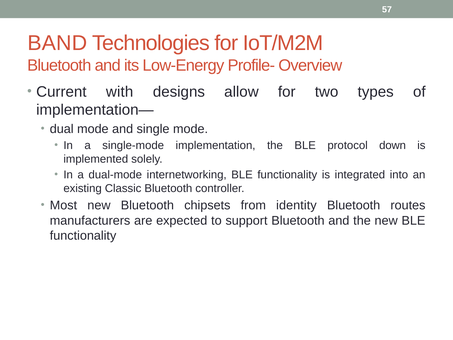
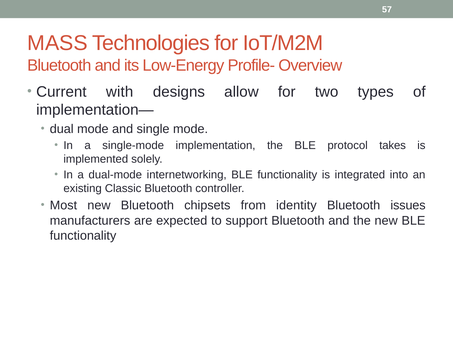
BAND: BAND -> MASS (57, 43)
down: down -> takes (393, 145)
routes: routes -> issues (408, 205)
